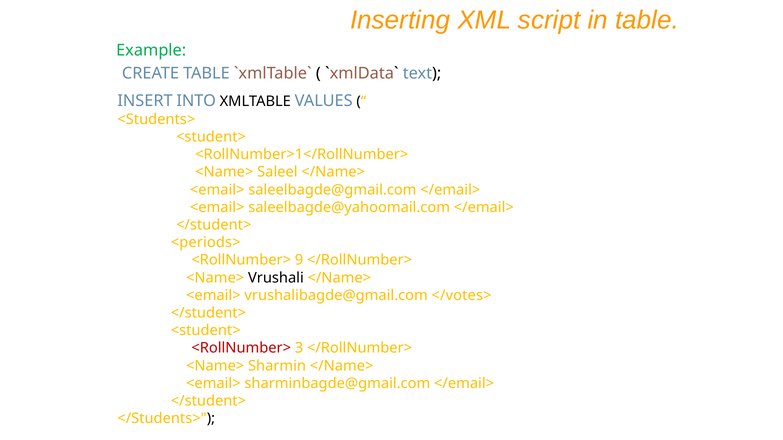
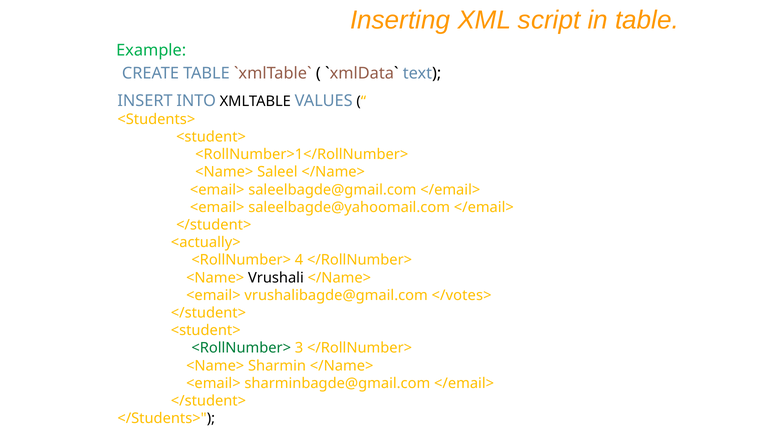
<periods>: <periods> -> <actually> (206, 243)
9: 9 -> 4 (299, 260)
<RollNumber> colour: red -> green (241, 348)
